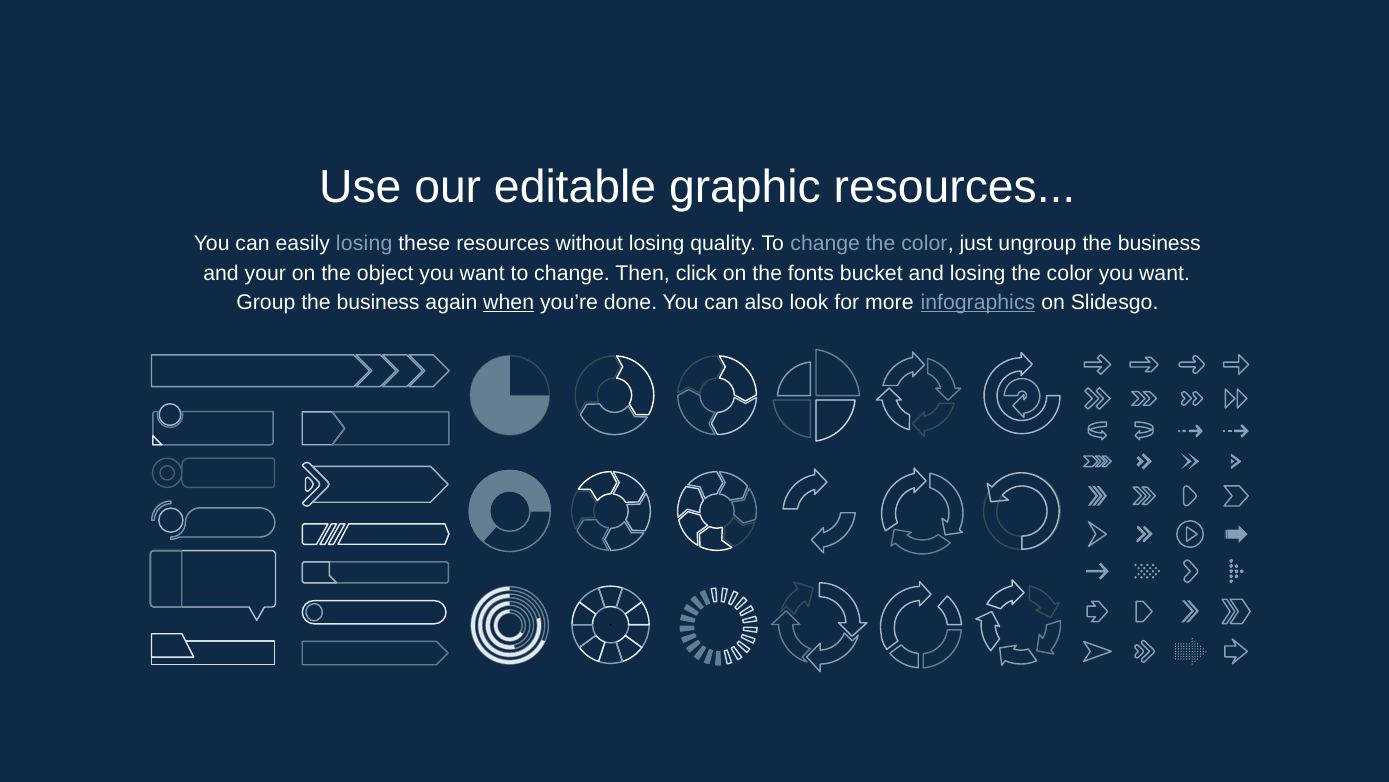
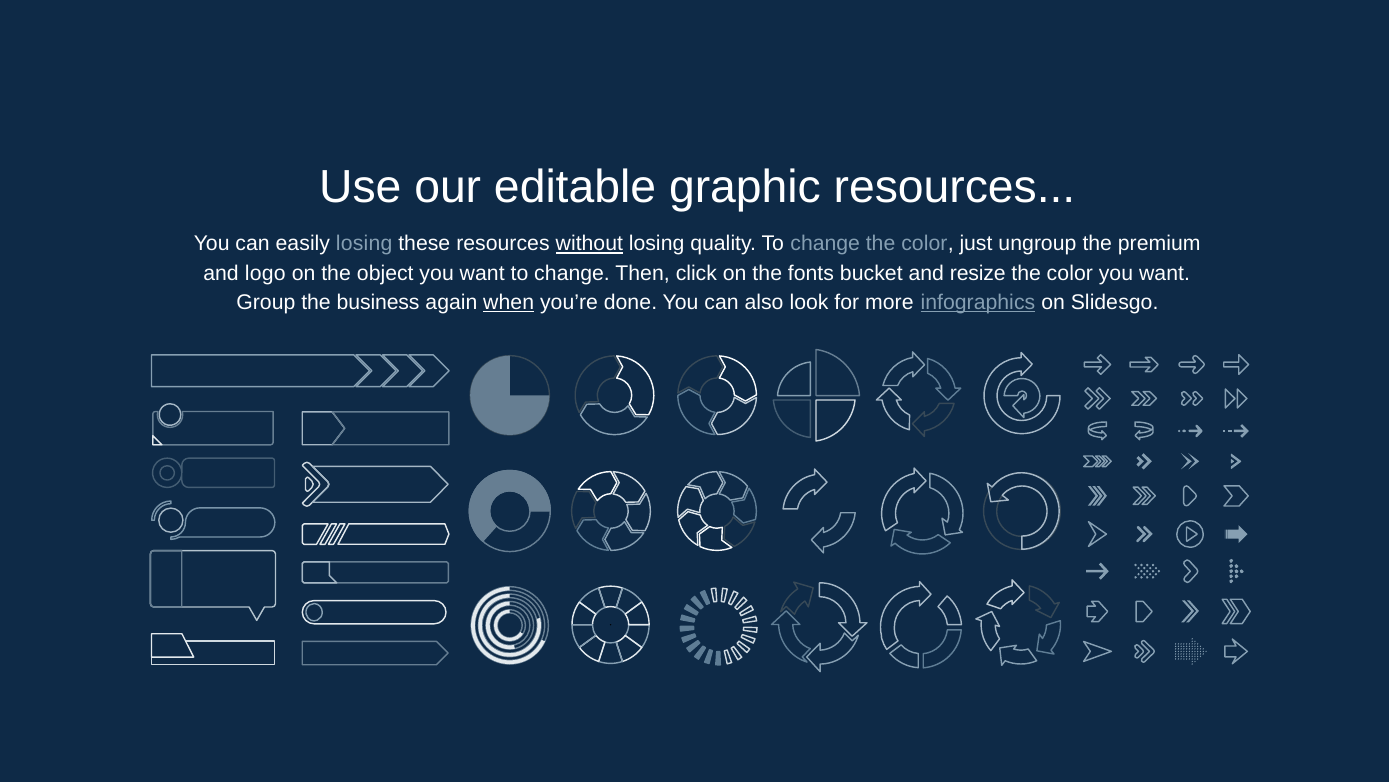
without underline: none -> present (589, 244)
ungroup the business: business -> premium (1159, 244)
your: your -> logo (265, 273)
and losing: losing -> resize (978, 273)
